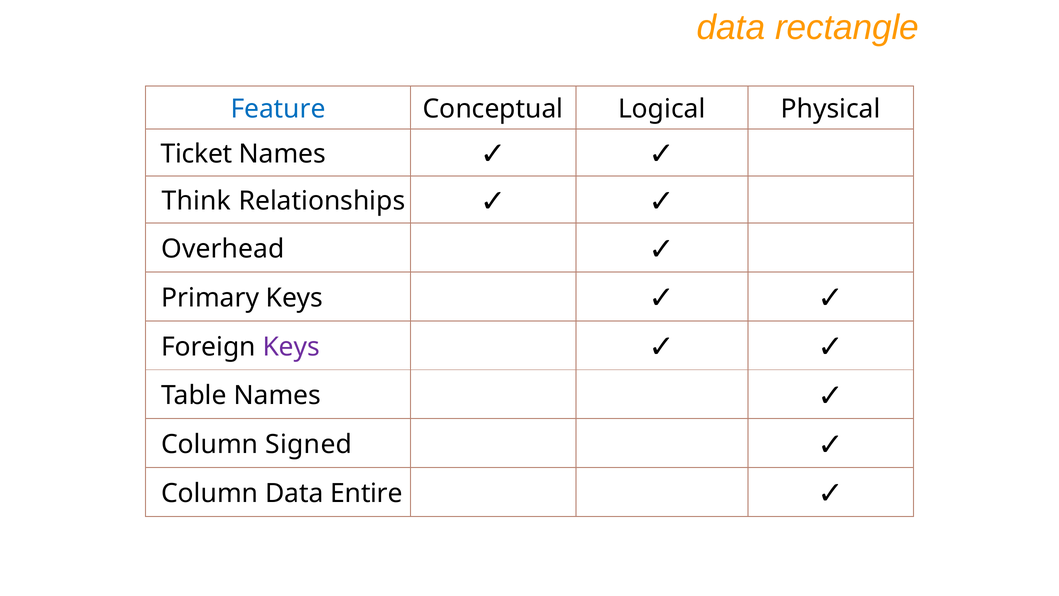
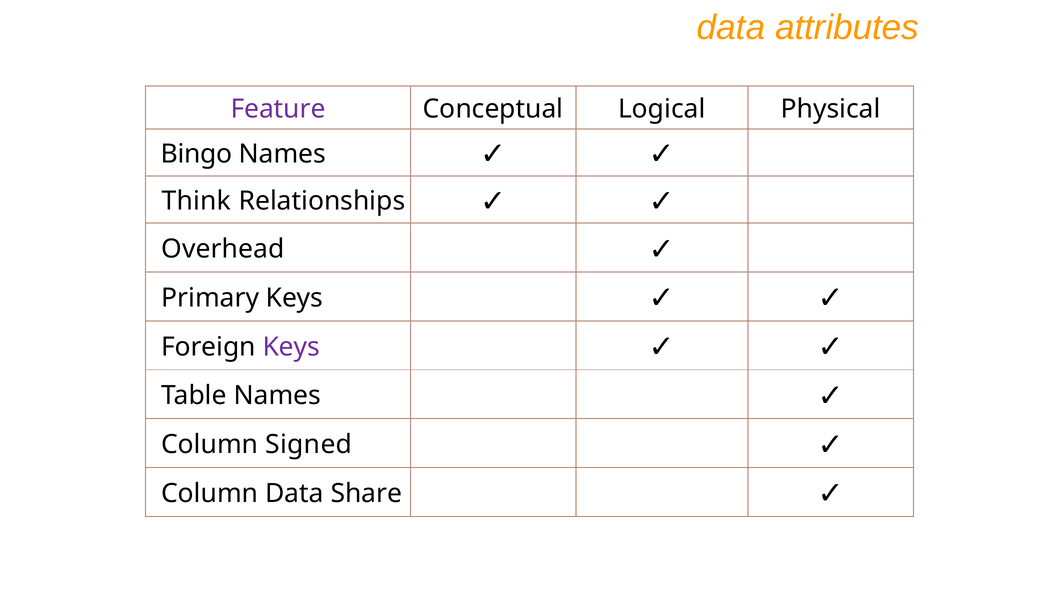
rectangle: rectangle -> attributes (847, 28)
Feature colour: blue -> purple (278, 109)
Ticket: Ticket -> Bingo (197, 154)
Entire: Entire -> Share (366, 493)
